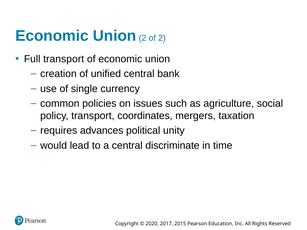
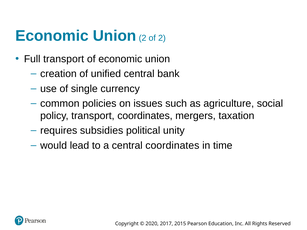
advances: advances -> subsidies (102, 131)
central discriminate: discriminate -> coordinates (172, 146)
